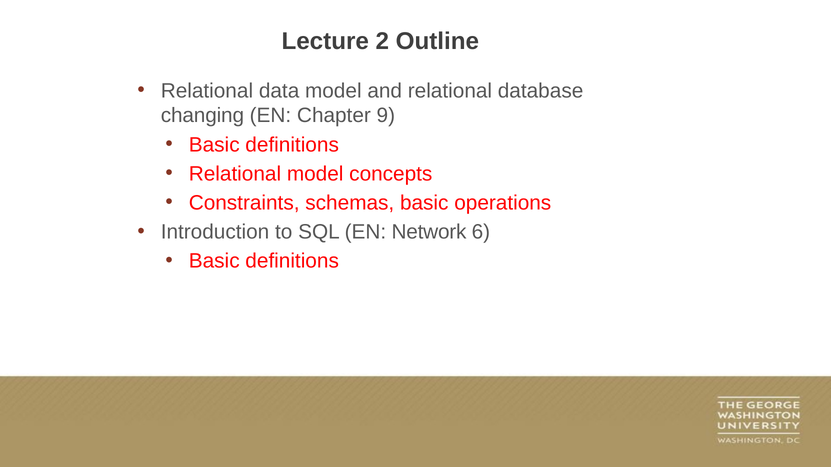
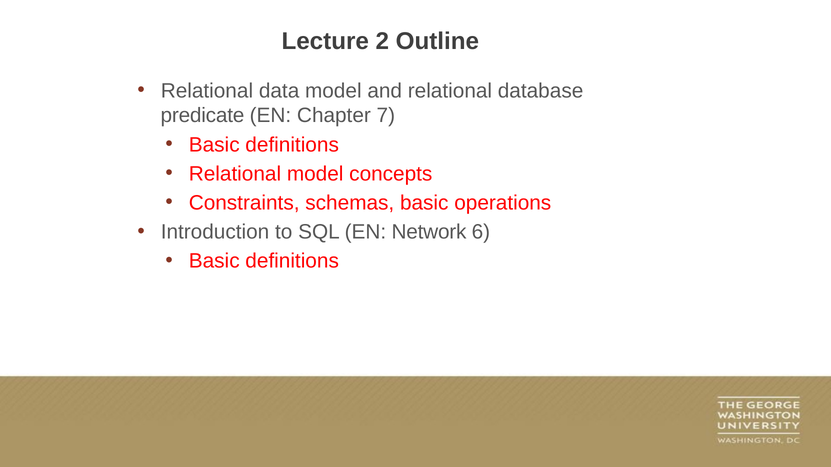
changing: changing -> predicate (202, 116)
9: 9 -> 7 (386, 116)
